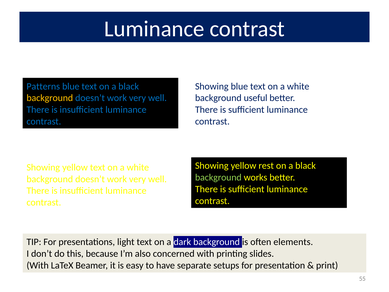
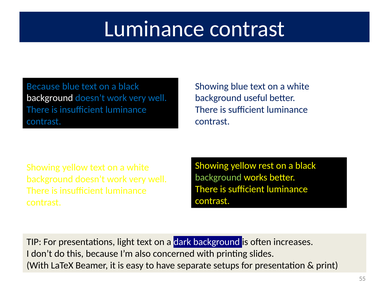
Patterns: Patterns -> Because (43, 86)
background colour: yellow -> white (50, 98)
elements: elements -> increases (293, 242)
